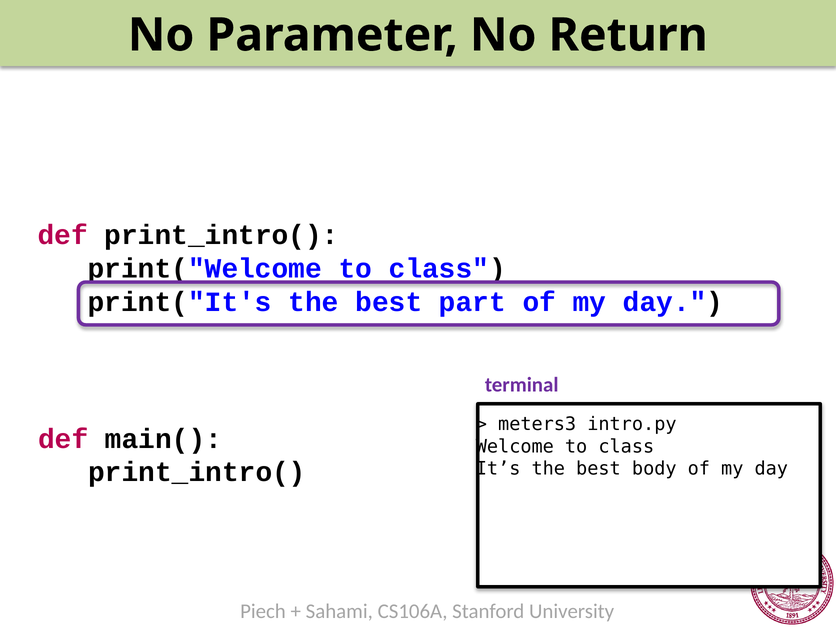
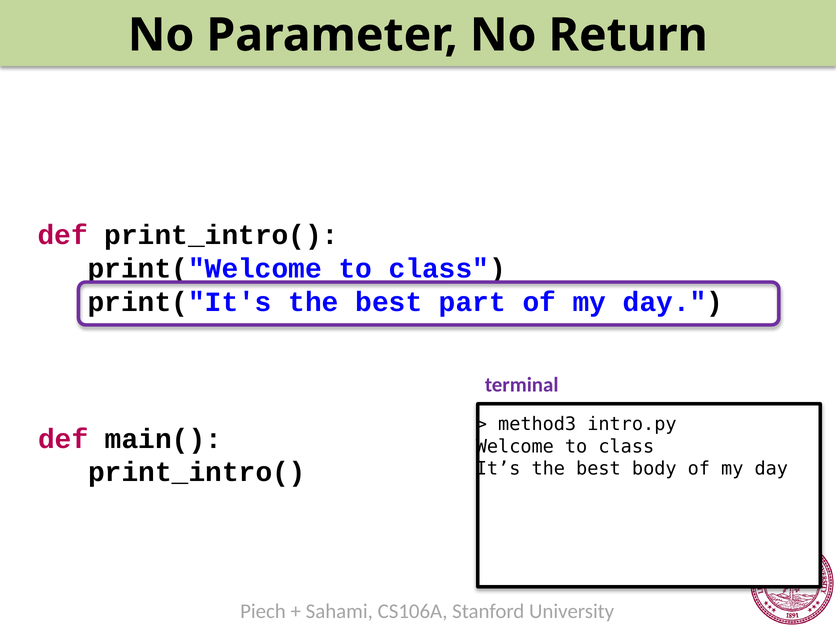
meters3: meters3 -> method3 (537, 424)
